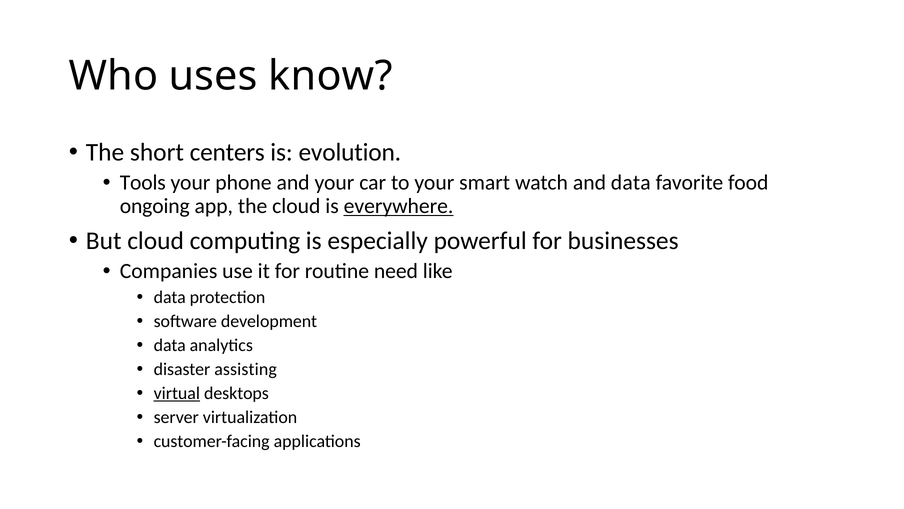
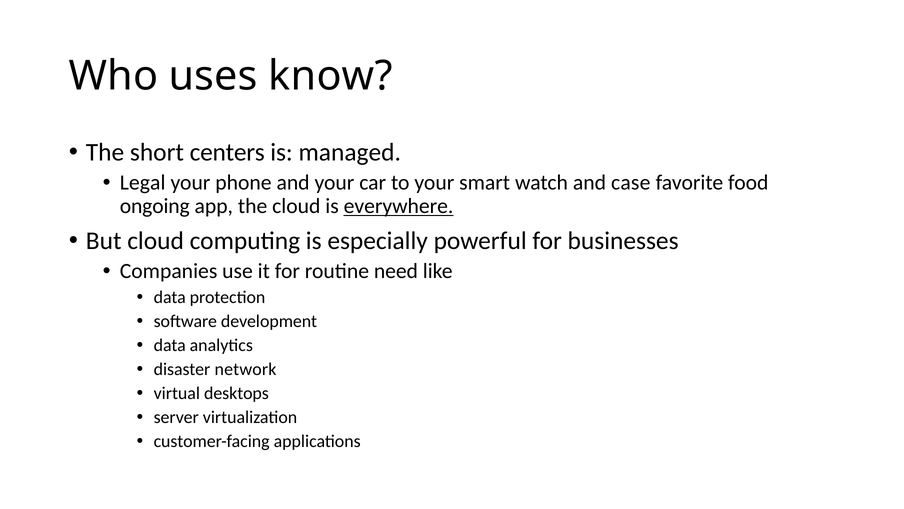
evolution: evolution -> managed (350, 152)
Tools: Tools -> Legal (143, 183)
and data: data -> case (631, 183)
assisting: assisting -> network (246, 369)
virtual underline: present -> none (177, 393)
